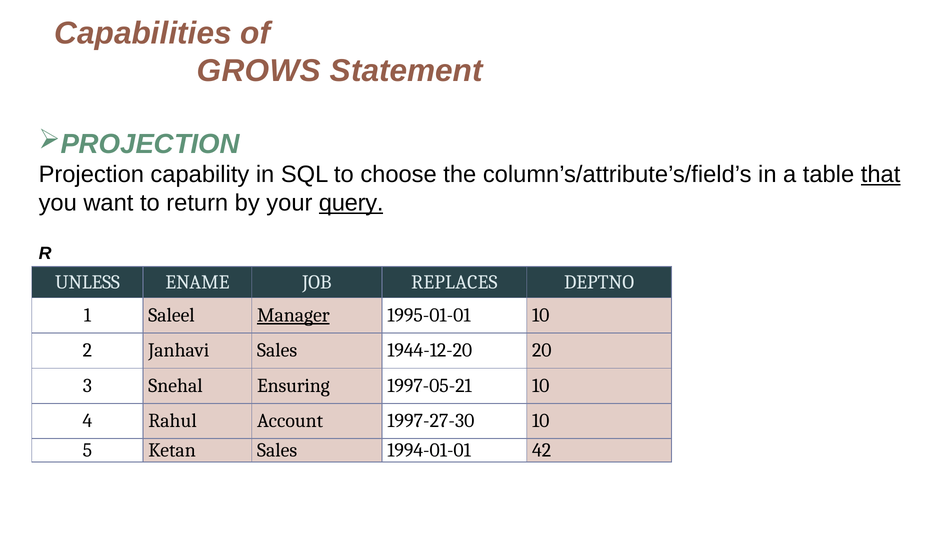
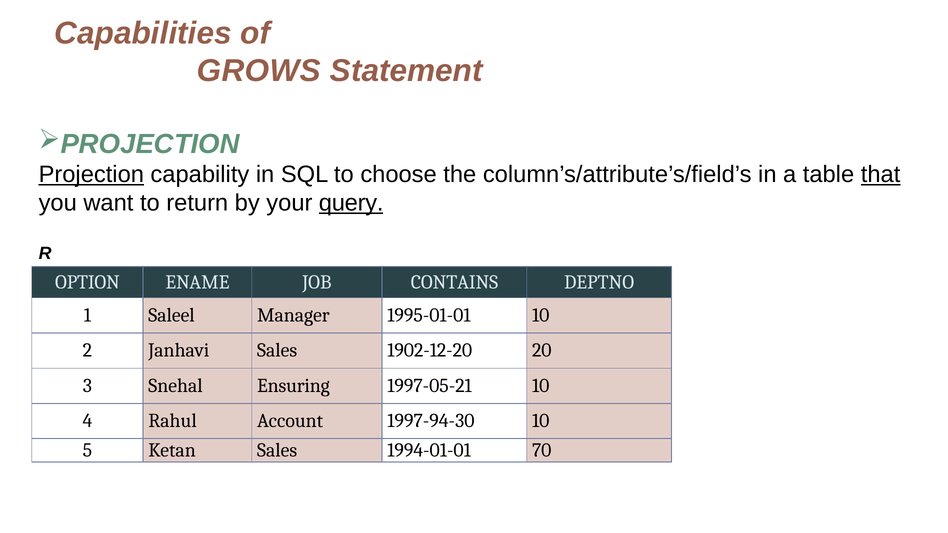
Projection underline: none -> present (91, 175)
UNLESS: UNLESS -> OPTION (87, 282)
REPLACES: REPLACES -> CONTAINS (454, 282)
Manager underline: present -> none (293, 315)
1944-12-20: 1944-12-20 -> 1902-12-20 (430, 351)
1997-27-30: 1997-27-30 -> 1997-94-30 (431, 421)
42: 42 -> 70 (542, 450)
